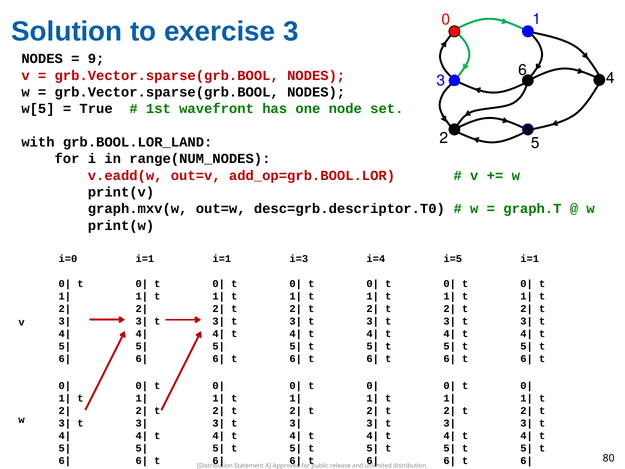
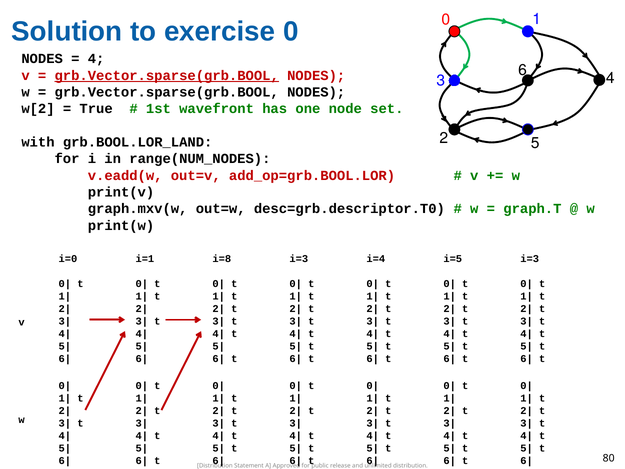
exercise 3: 3 -> 0 (291, 32)
9: 9 -> 4 (96, 59)
grb.Vector.sparse(grb.BOOL underline: none -> present (167, 75)
w[5: w[5 -> w[2 (38, 109)
i=1: i=1 -> i=8 (222, 259)
i=1: i=1 -> i=3 (530, 259)
